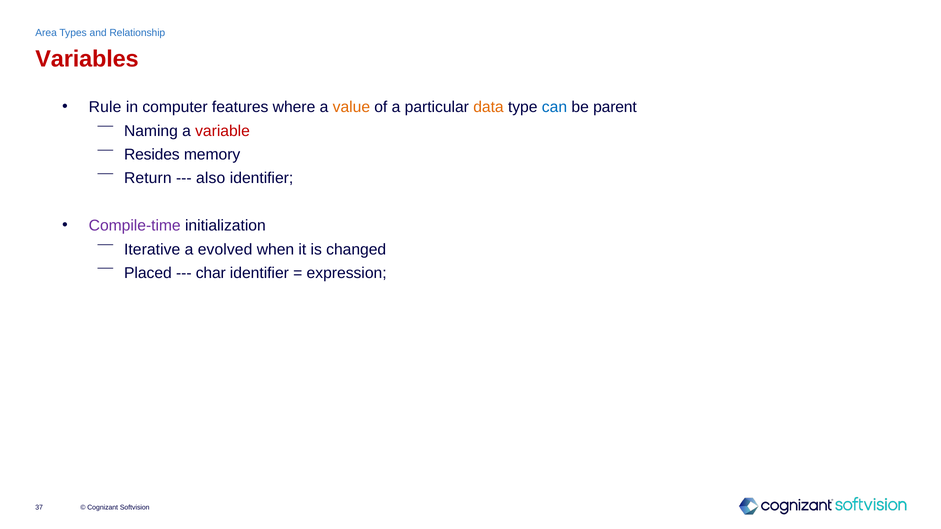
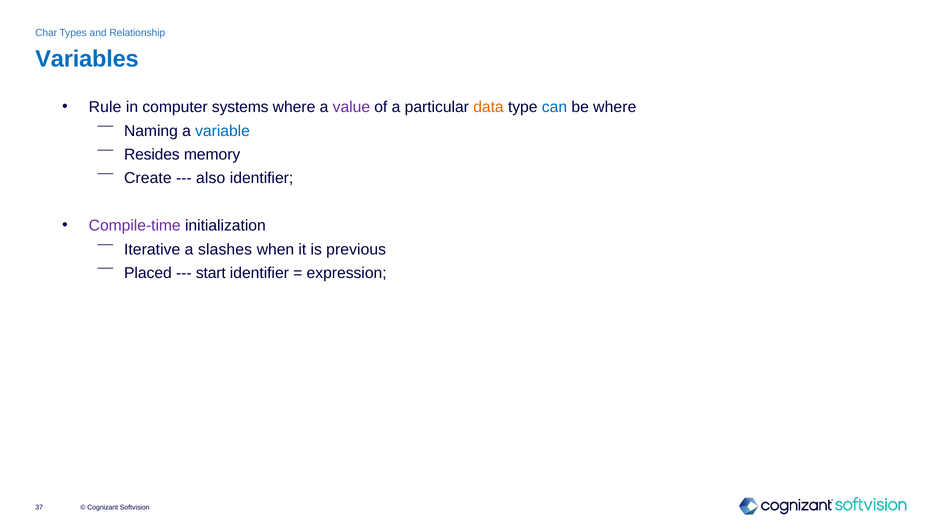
Area: Area -> Char (46, 33)
Variables colour: red -> blue (87, 59)
features: features -> systems (240, 107)
value colour: orange -> purple (351, 107)
be parent: parent -> where (615, 107)
variable colour: red -> blue (223, 131)
Return: Return -> Create (148, 178)
evolved: evolved -> slashes (225, 250)
changed: changed -> previous (356, 250)
char: char -> start (211, 273)
